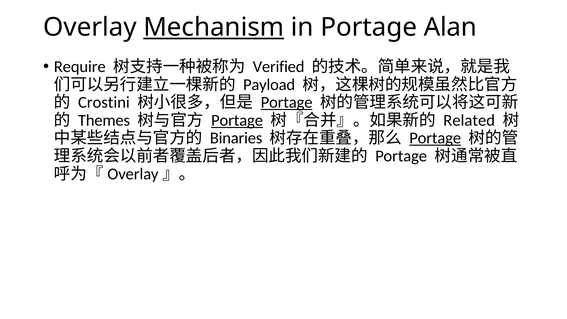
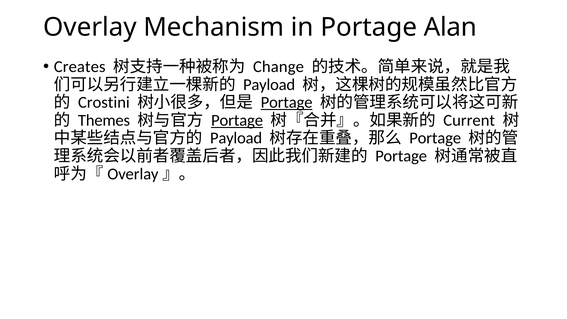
Mechanism underline: present -> none (214, 27)
Require: Require -> Creates (80, 67)
Verified: Verified -> Change (278, 67)
Related: Related -> Current (469, 120)
Binaries: Binaries -> Payload (236, 138)
Portage underline: present -> none (435, 138)
